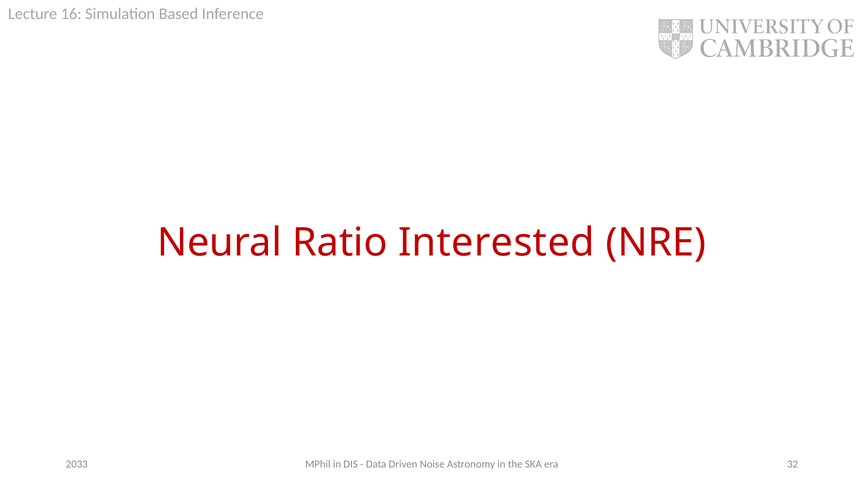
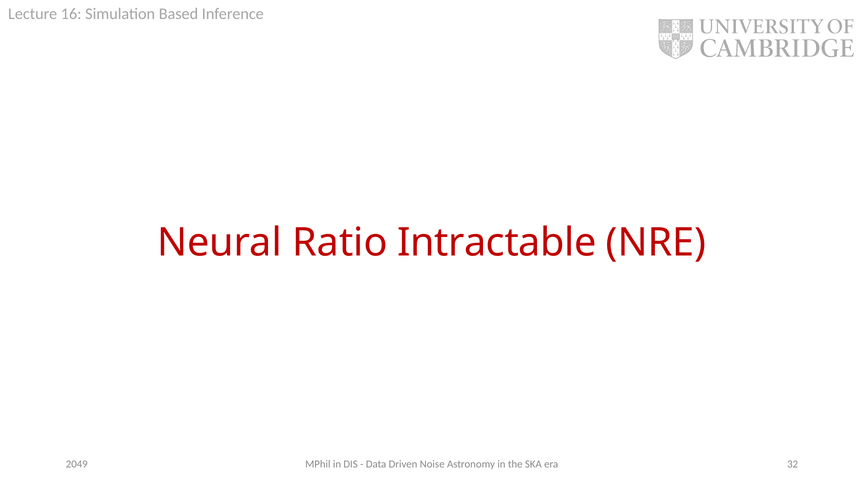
Interested: Interested -> Intractable (497, 243)
2033: 2033 -> 2049 (77, 464)
